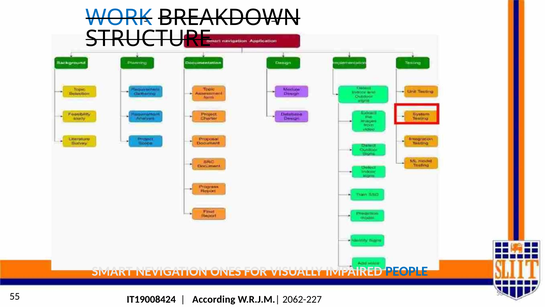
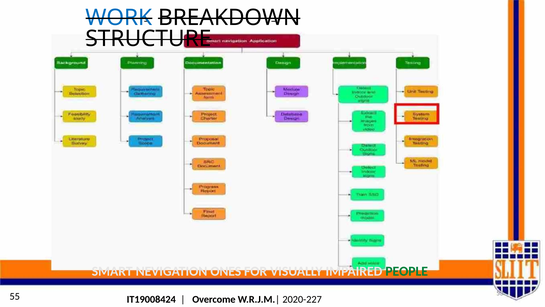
PEOPLE colour: blue -> green (407, 271)
According: According -> Overcome (214, 299)
2062-227: 2062-227 -> 2020-227 (302, 299)
